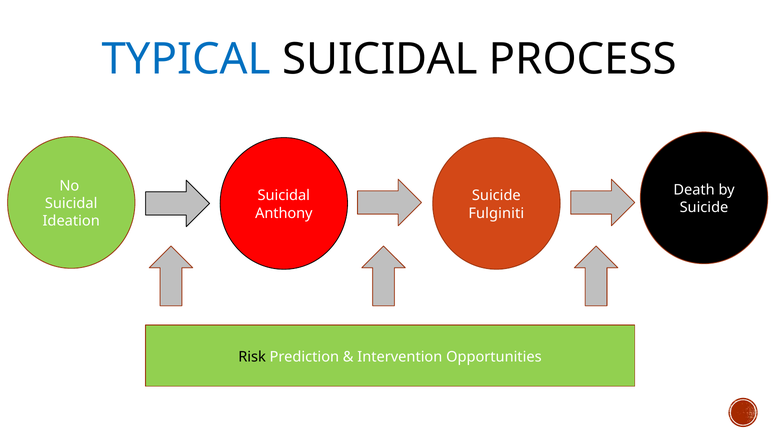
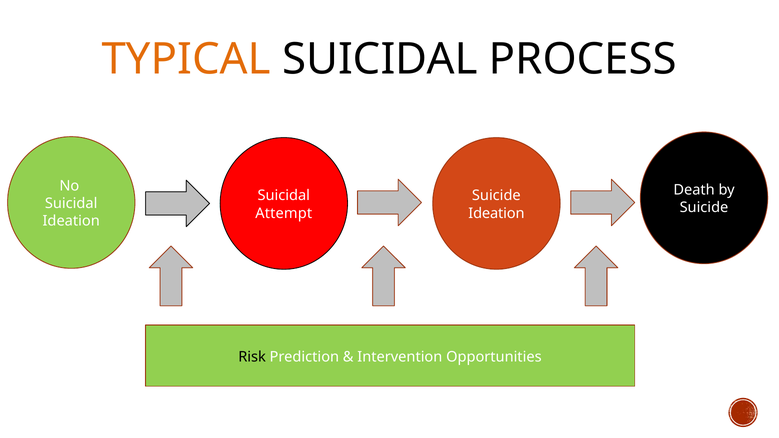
TYPICAL colour: blue -> orange (186, 59)
Anthony: Anthony -> Attempt (284, 213)
Fulginiti: Fulginiti -> Ideation (496, 213)
